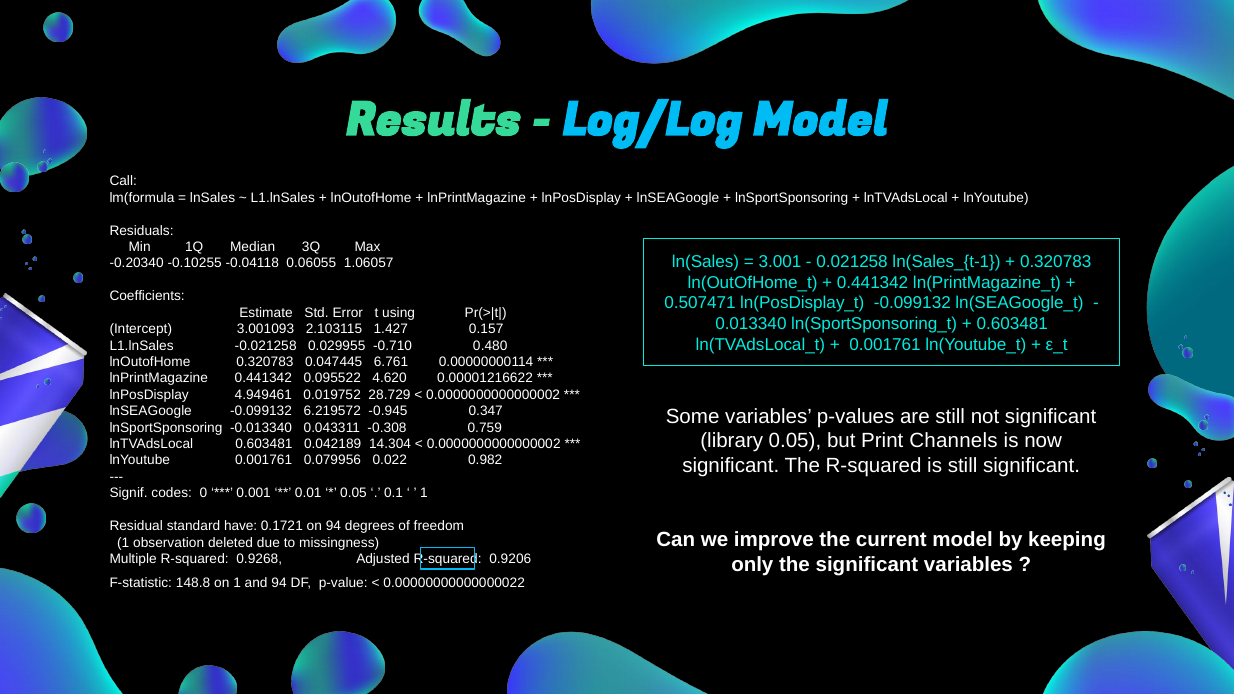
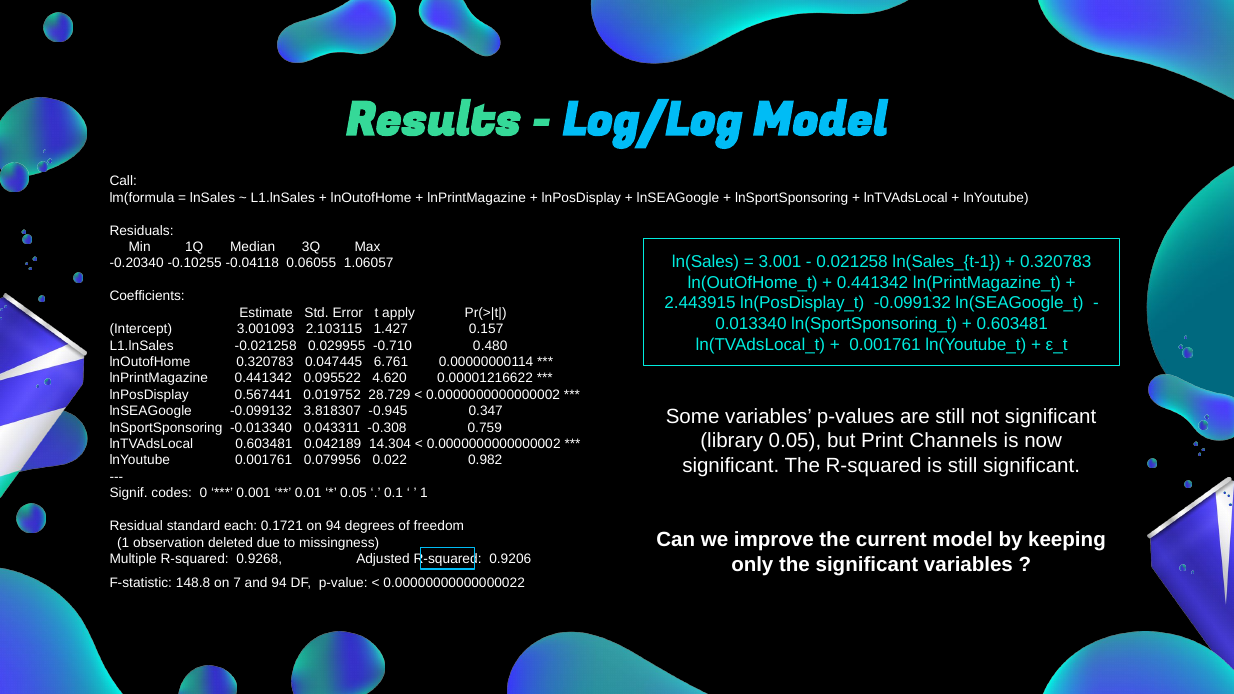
0.507471: 0.507471 -> 2.443915 (700, 303)
using: using -> apply (399, 313)
4.949461: 4.949461 -> 0.567441 (263, 395)
6.219572: 6.219572 -> 3.818307 (332, 411)
have: have -> each (241, 526)
on 1: 1 -> 7 (237, 583)
